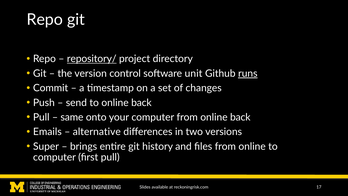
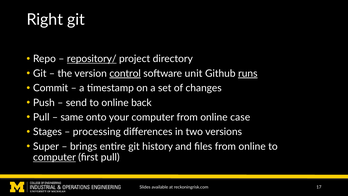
Repo: Repo -> Right (45, 20)
control underline: none -> present (125, 73)
from online back: back -> case (240, 117)
Emails: Emails -> Stages (47, 132)
alternative: alternative -> processing (97, 132)
computer underline: none -> present (54, 157)
